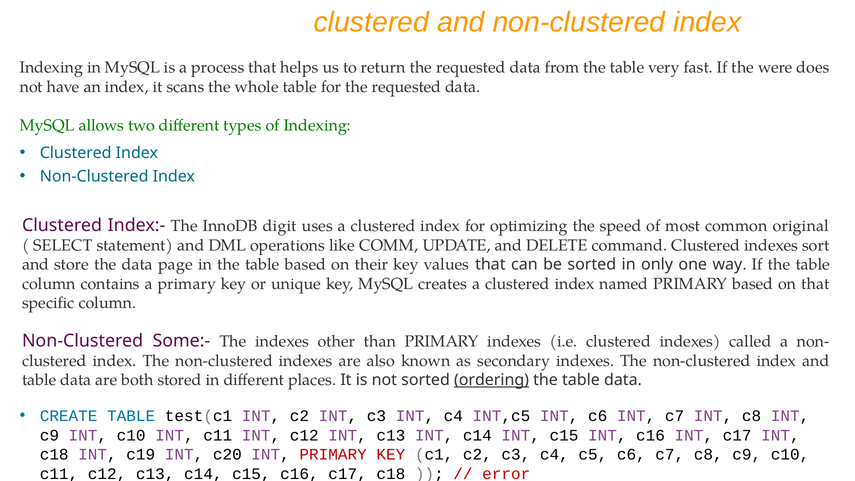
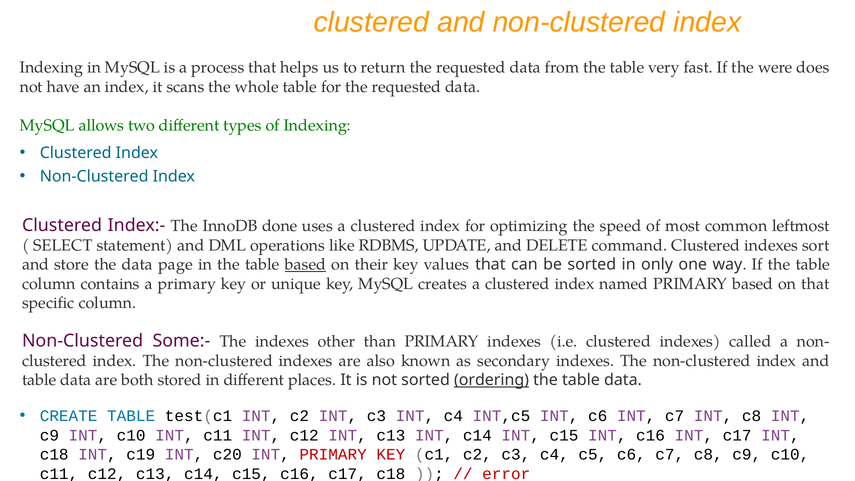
digit: digit -> done (280, 226)
original: original -> leftmost (801, 226)
COMM: COMM -> RDBMS (389, 245)
based underline: none -> present (305, 265)
